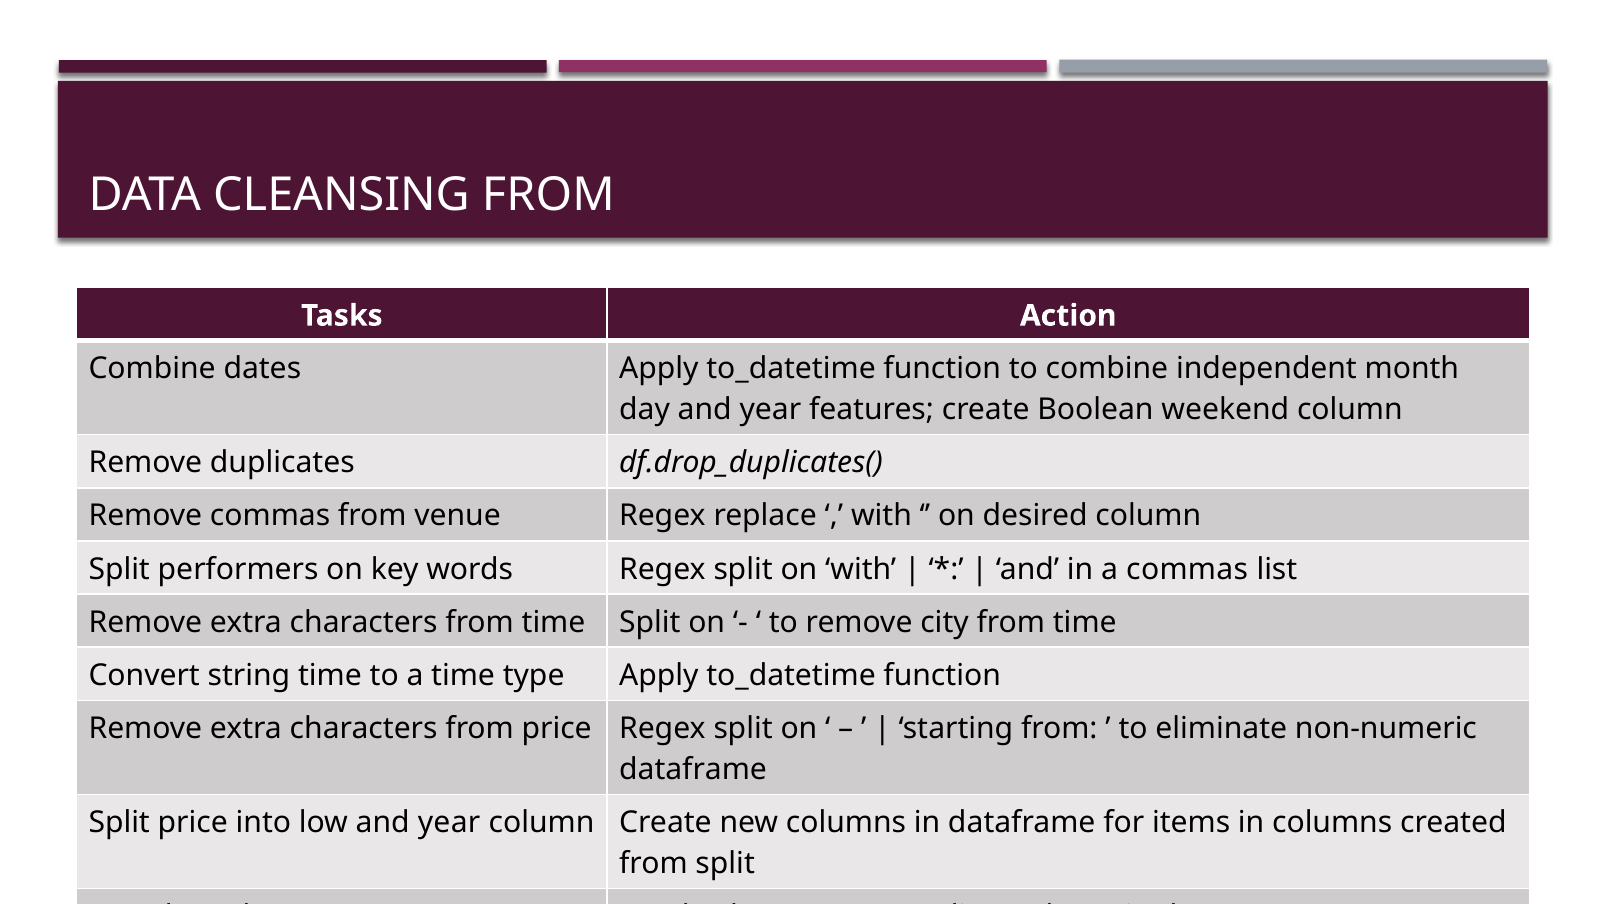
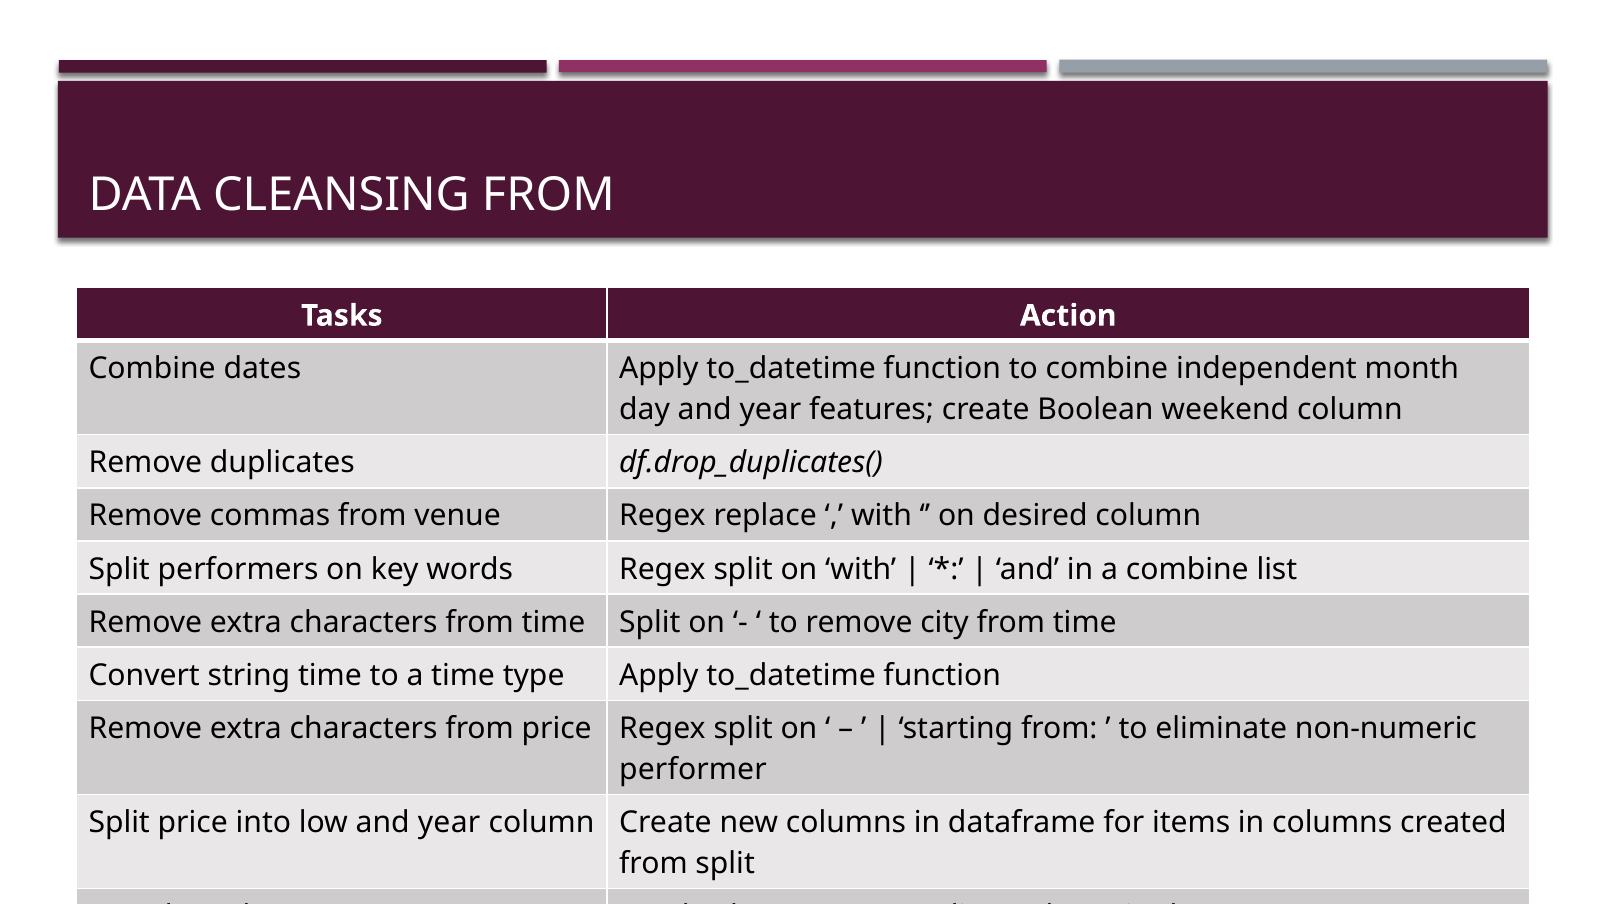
a commas: commas -> combine (1187, 569)
dataframe: dataframe -> performer (693, 769)
